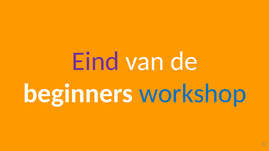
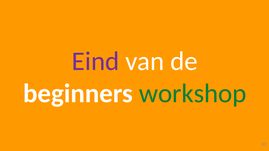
workshop colour: blue -> green (193, 94)
